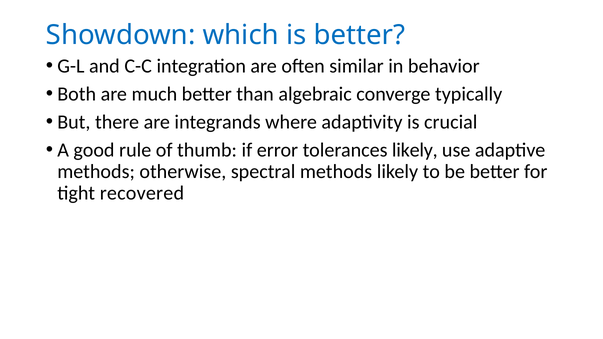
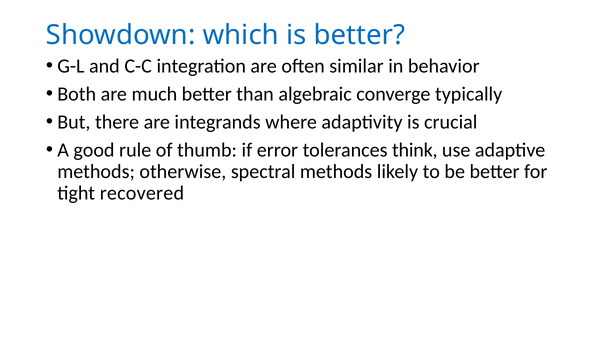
tolerances likely: likely -> think (415, 150)
